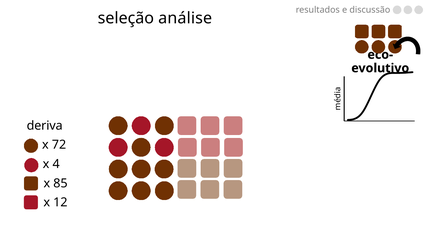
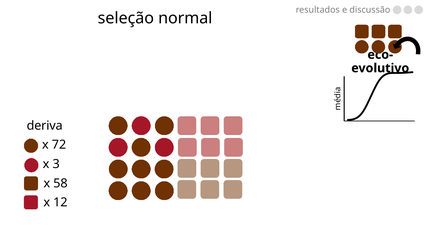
análise: análise -> normal (185, 18)
4: 4 -> 3 (56, 164)
85: 85 -> 58 (60, 183)
